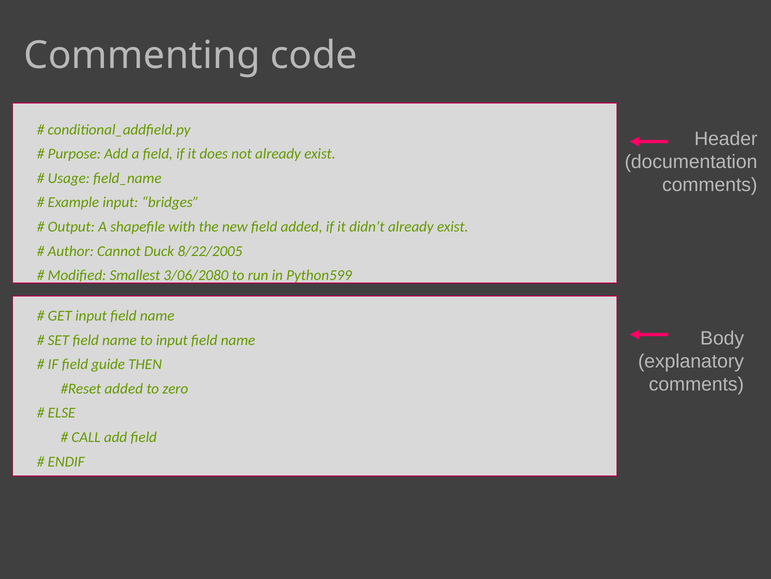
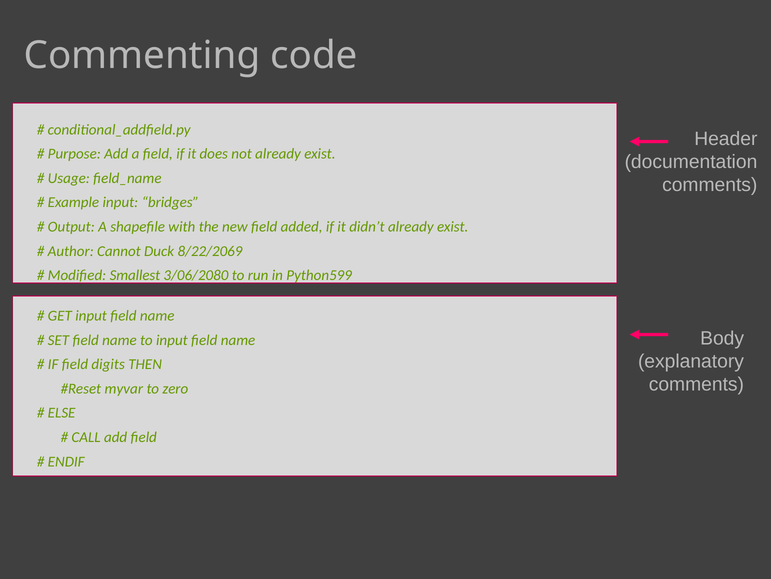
8/22/2005: 8/22/2005 -> 8/22/2069 (210, 251)
guide: guide -> digits (108, 364)
added: added -> myvar (124, 388)
